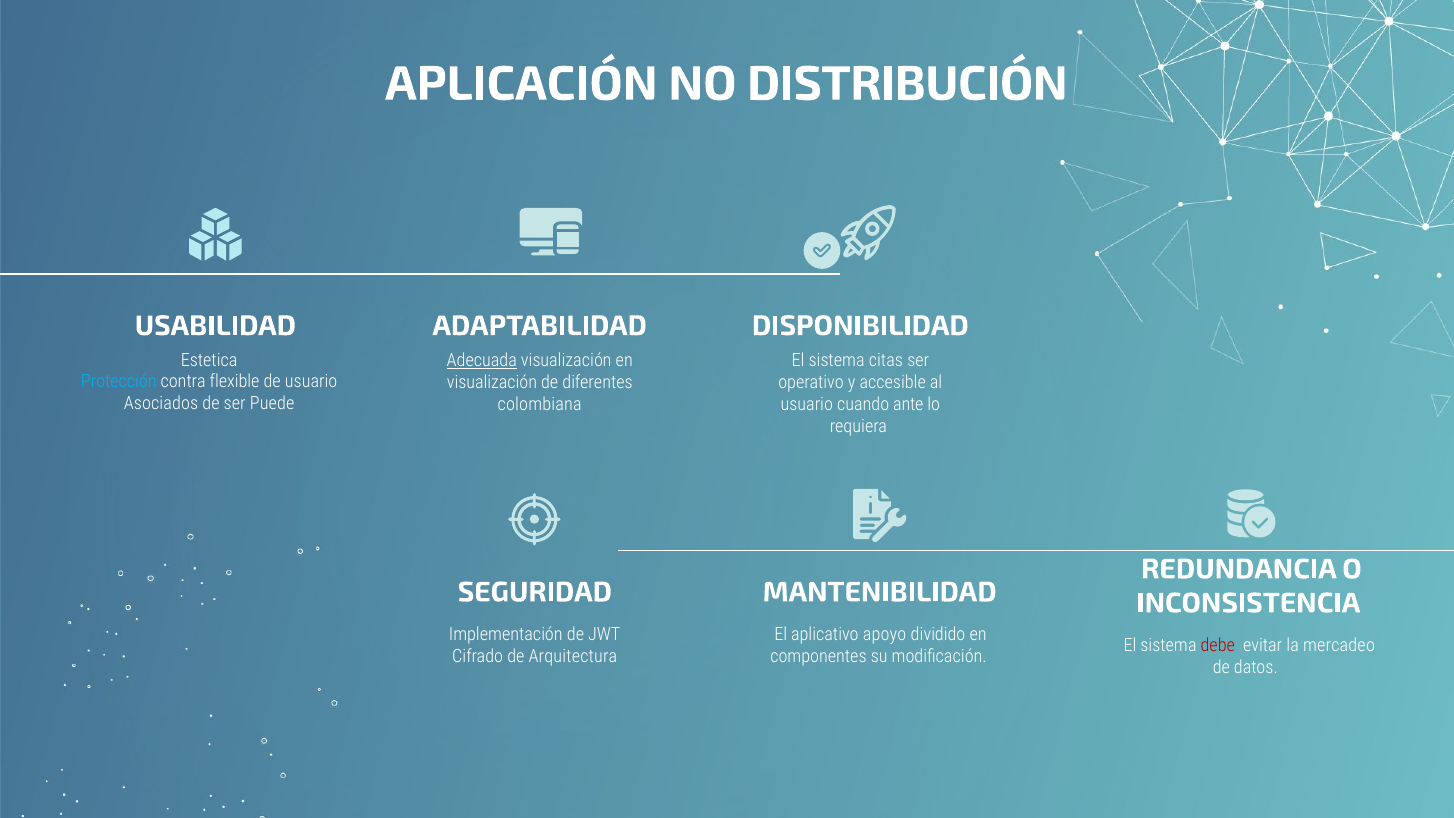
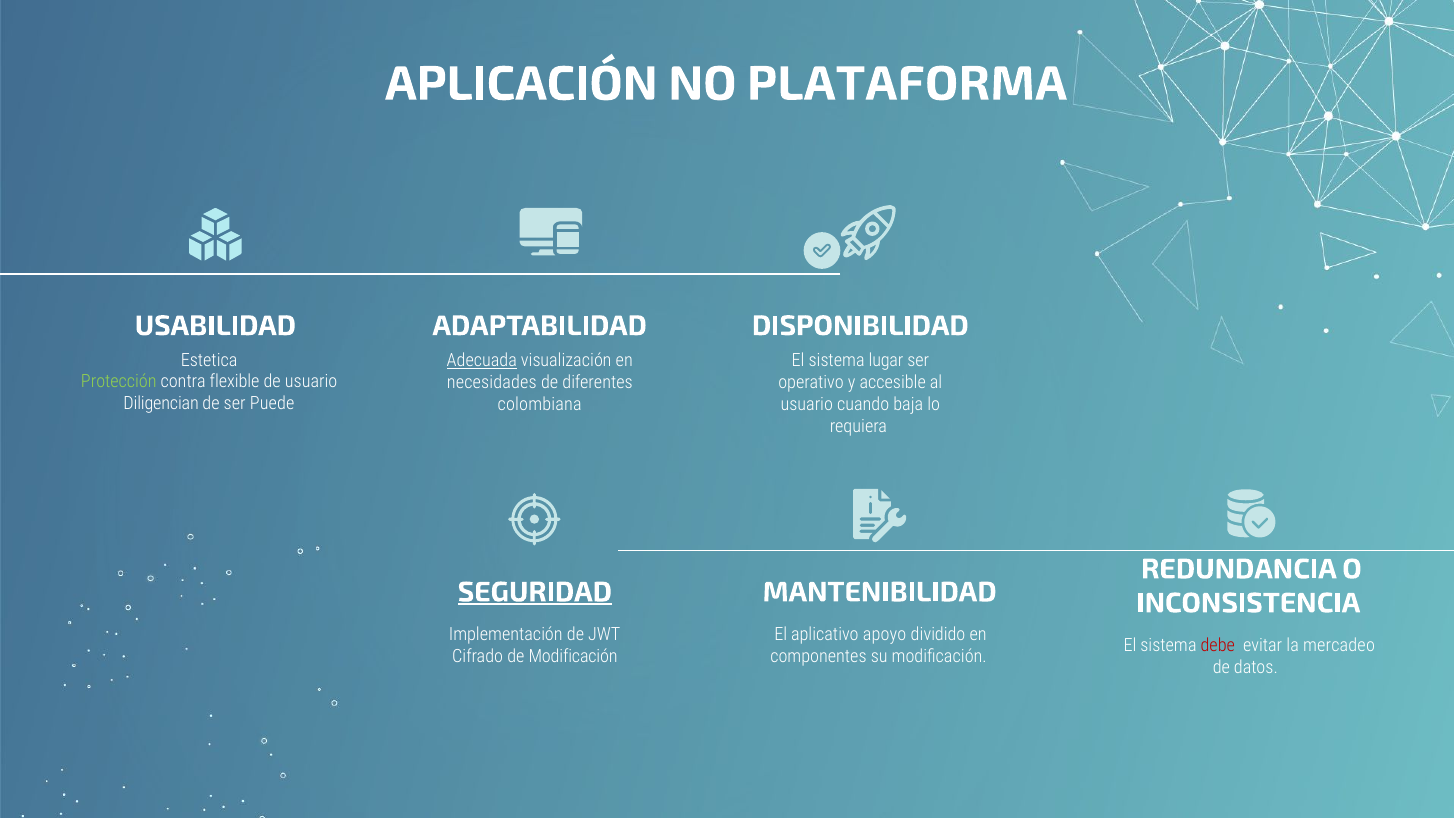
DISTRIBUCIÓN: DISTRIBUCIÓN -> PLATAFORMA (907, 84)
citas: citas -> lugar (886, 361)
Protección colour: light blue -> light green (119, 382)
visualización: visualización -> necesidades (492, 383)
Asociados: Asociados -> Diligencian (161, 404)
ante: ante -> baja (908, 404)
SEGURIDAD underline: none -> present (535, 592)
de Arquitectura: Arquitectura -> Modificación (573, 656)
